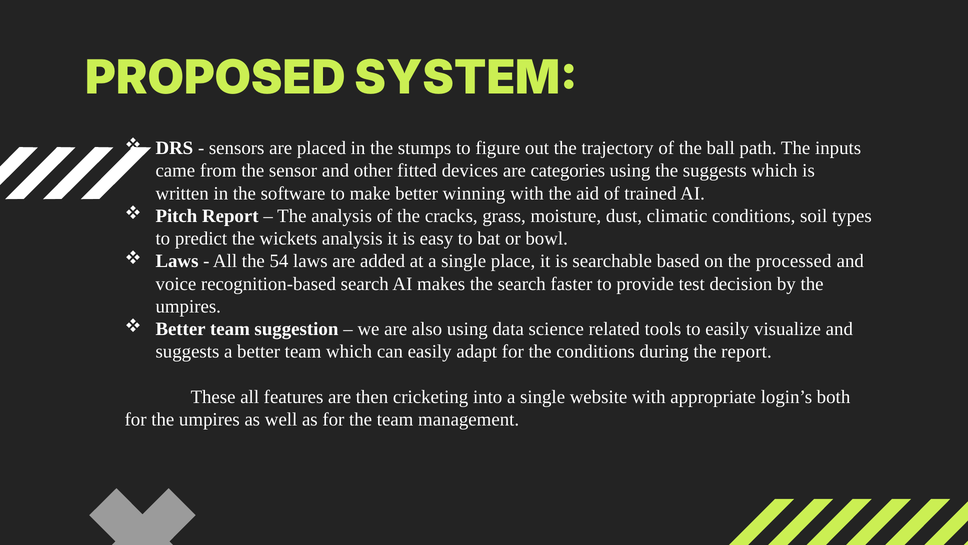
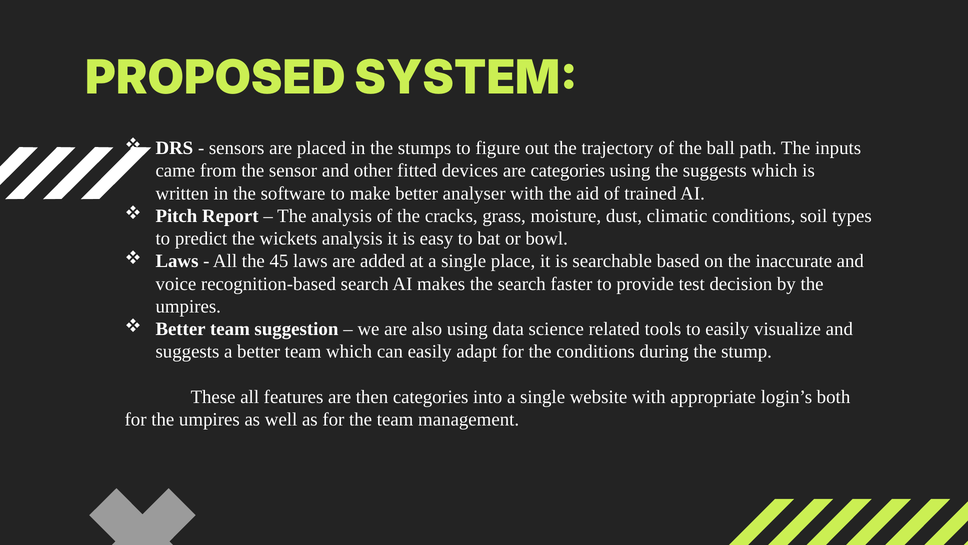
winning: winning -> analyser (474, 193)
54: 54 -> 45 (279, 261)
processed: processed -> inaccurate (794, 261)
the report: report -> stump (747, 351)
then cricketing: cricketing -> categories (431, 397)
